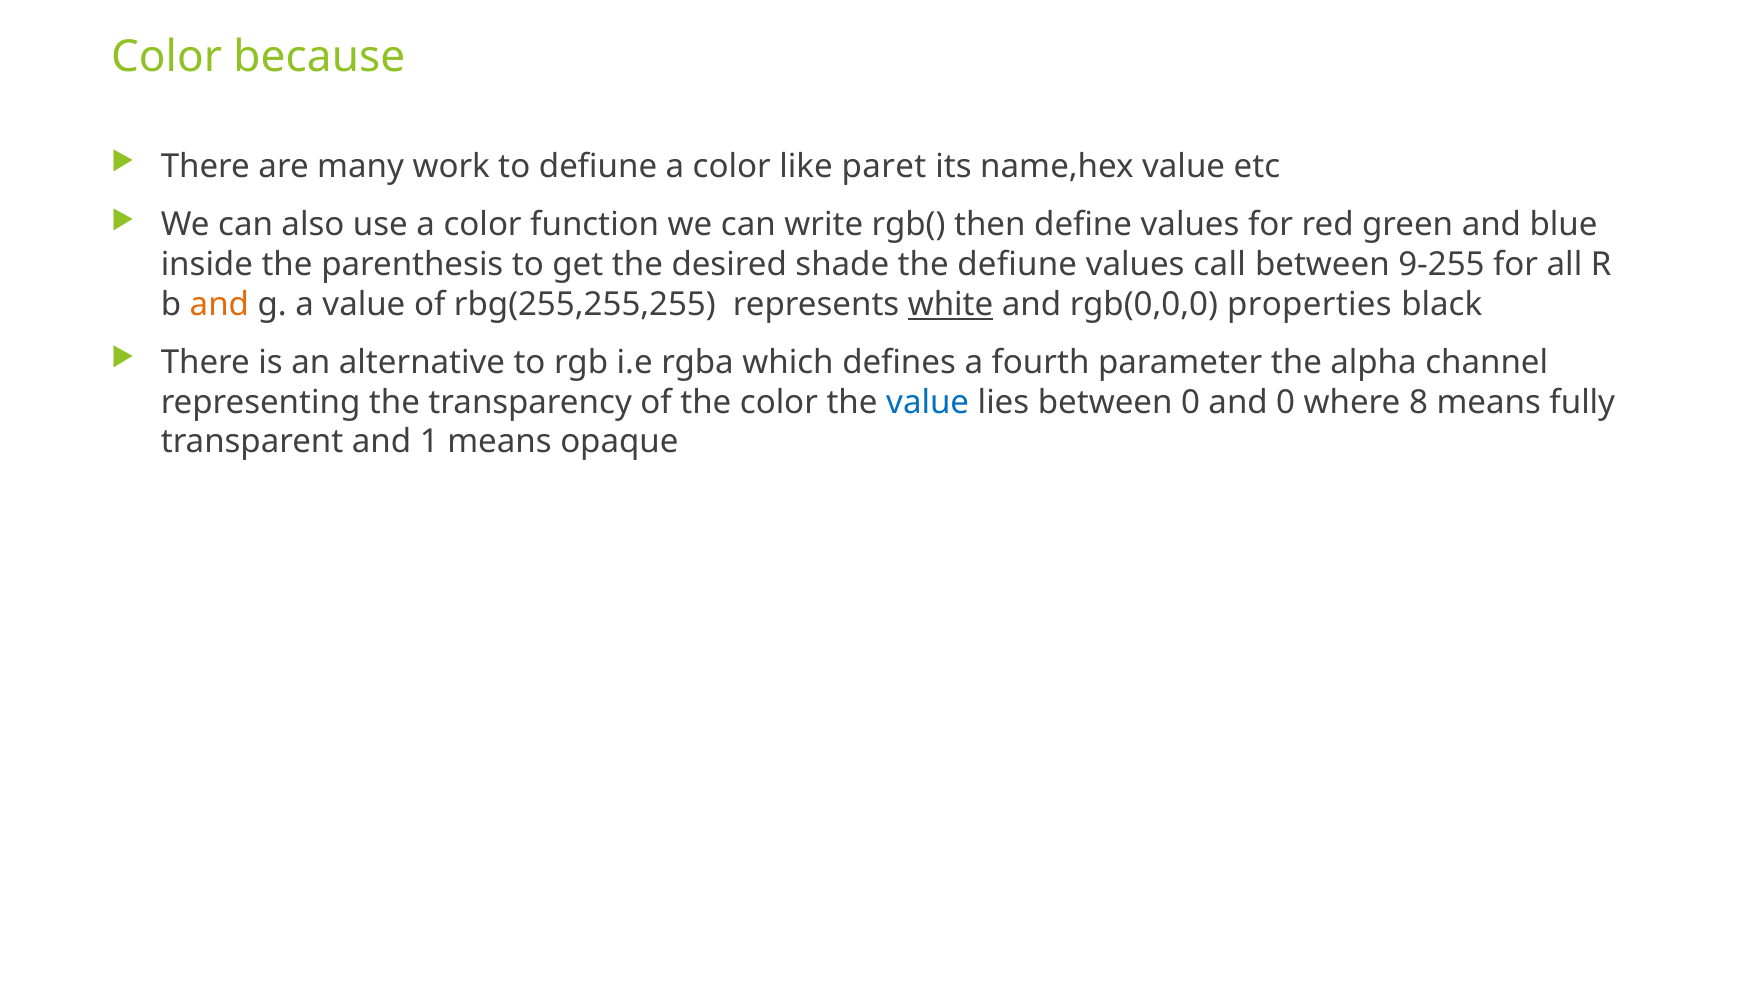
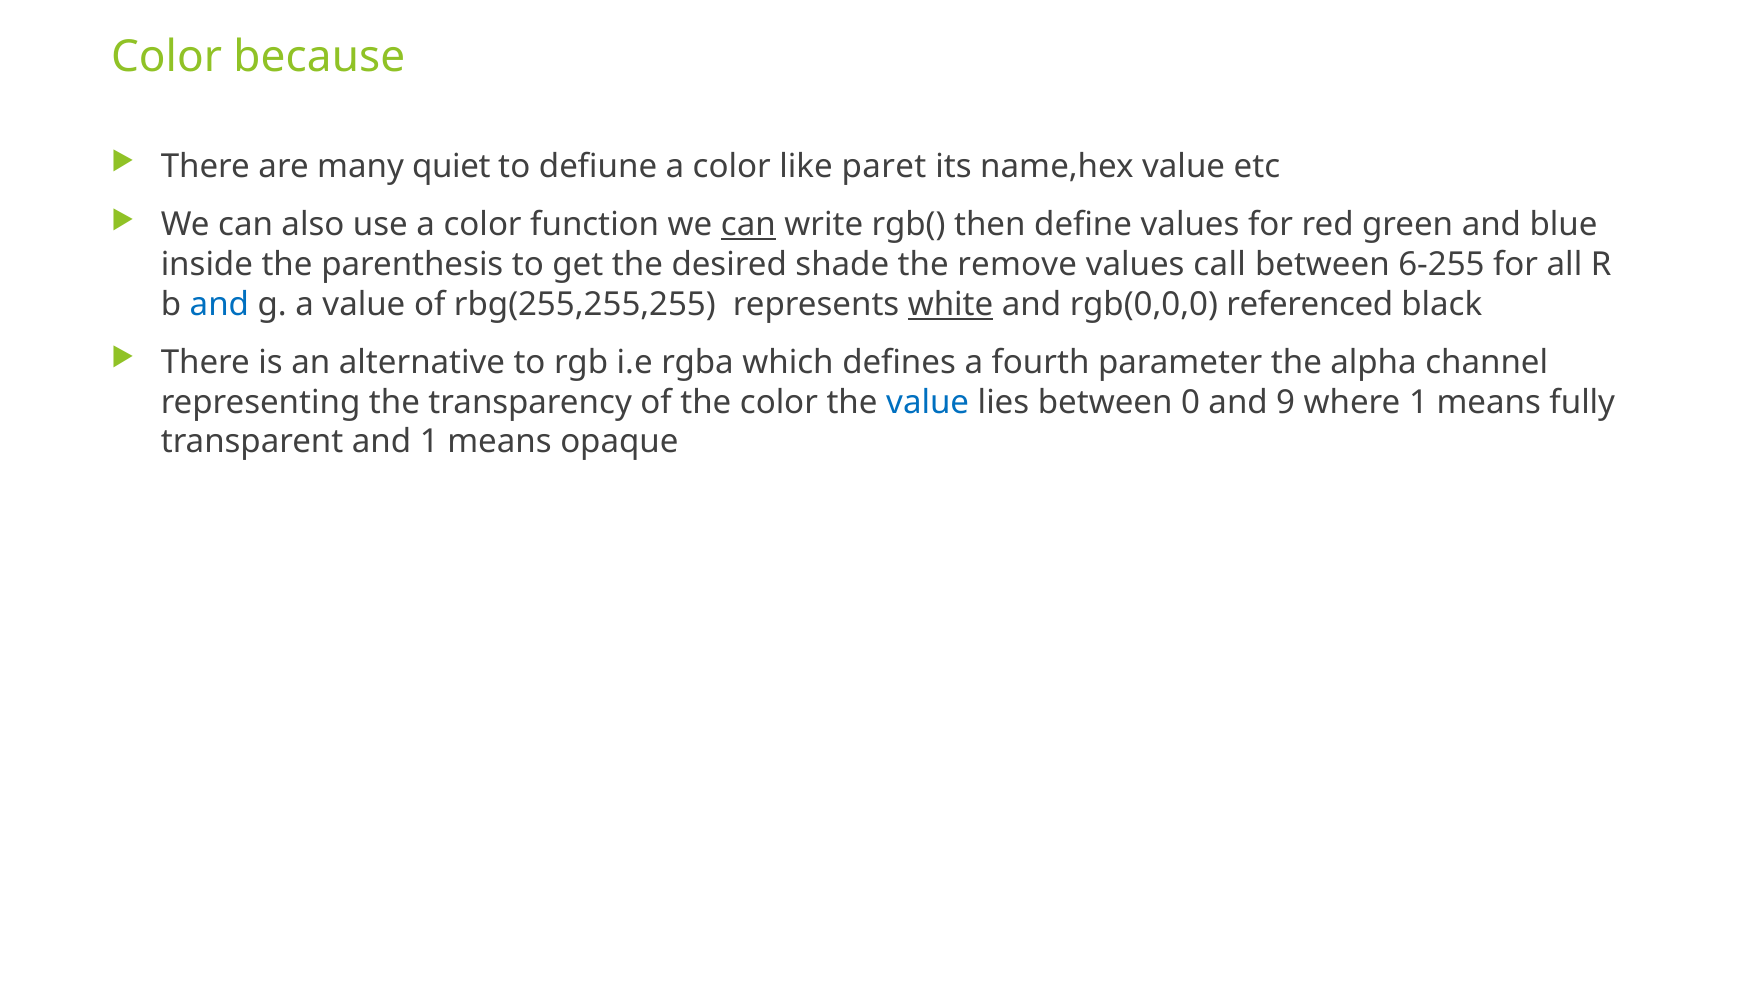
work: work -> quiet (451, 167)
can underline: none -> present (748, 225)
the defiune: defiune -> remove (1017, 265)
9-255: 9-255 -> 6-255 (1441, 265)
and colour: orange -> blue (219, 305)
properties: properties -> referenced (1310, 305)
and 0: 0 -> 9 (1286, 402)
where 8: 8 -> 1 (1419, 402)
